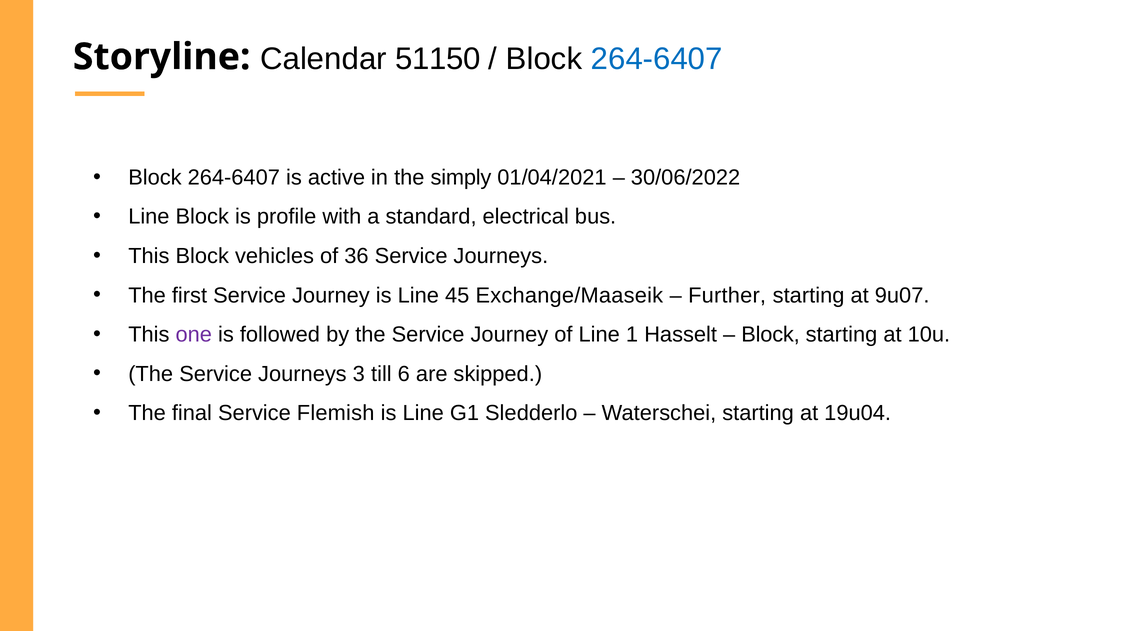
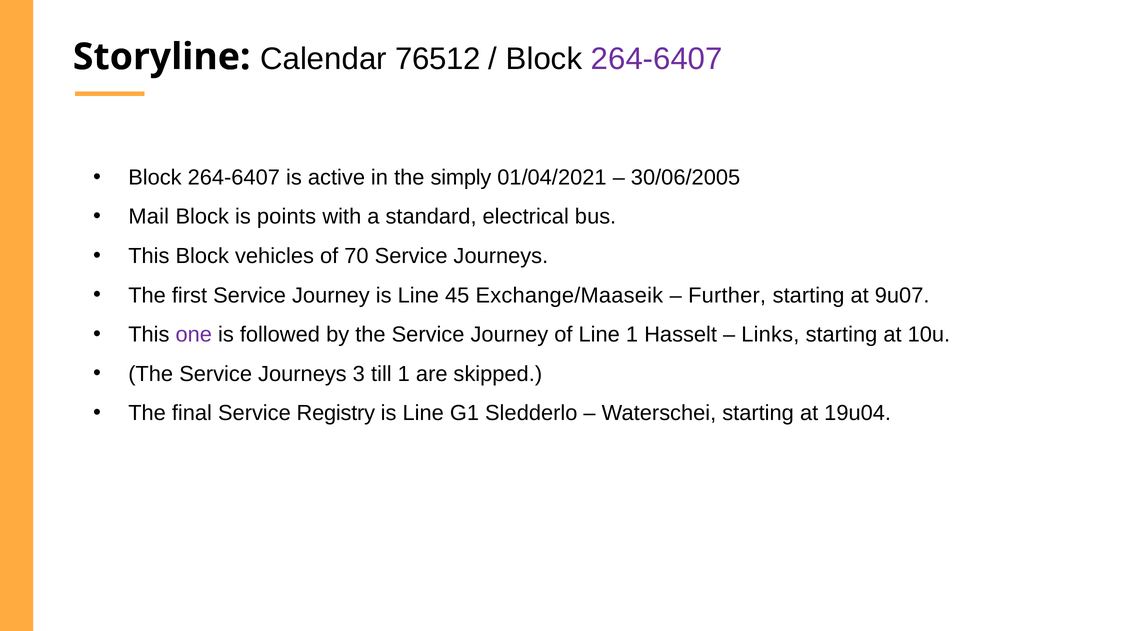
51150: 51150 -> 76512 (438, 59)
264-6407 colour: blue -> purple (657, 59)
30/06/2022: 30/06/2022 -> 30/06/2005 (686, 178)
Line: Line -> Mail (149, 217)
profile: profile -> points (287, 217)
36: 36 -> 70 (356, 256)
Block: Block -> Links (770, 335)
till 6: 6 -> 1 (404, 374)
Flemish: Flemish -> Registry (336, 413)
